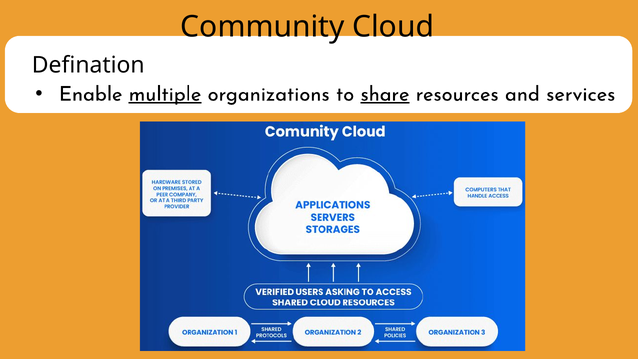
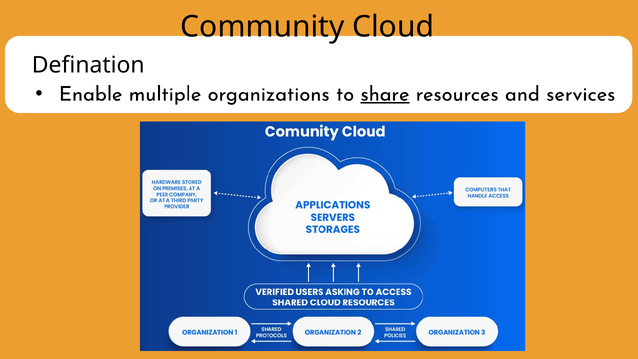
multiple underline: present -> none (165, 94)
